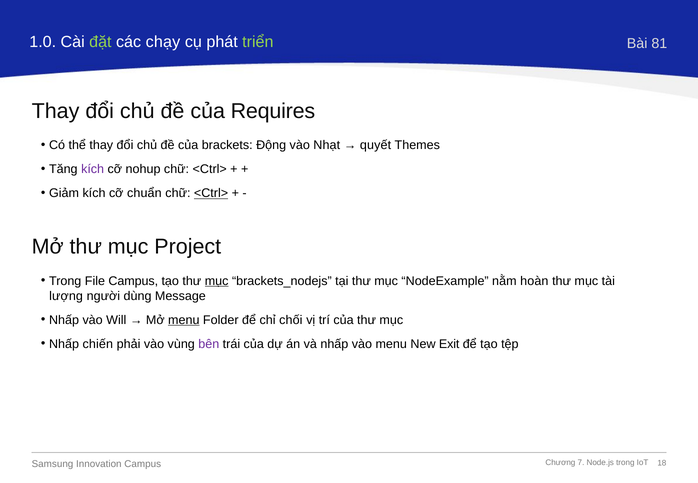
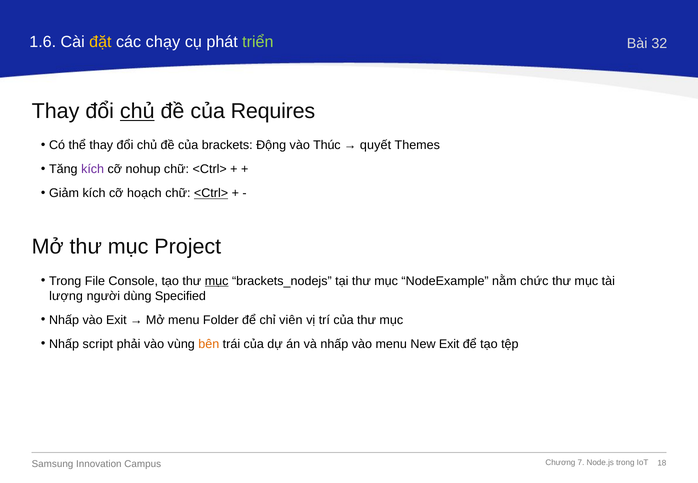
1.0: 1.0 -> 1.6 (43, 42)
đặt colour: light green -> yellow (100, 42)
81: 81 -> 32 (659, 43)
chủ underline: none -> present (137, 111)
Nhạt: Nhạt -> Thúc (327, 145)
chuẩn: chuẩn -> hoạch (144, 193)
File Campus: Campus -> Console (133, 281)
hoàn: hoàn -> chức (534, 281)
Message: Message -> Specified (180, 296)
vào Will: Will -> Exit (116, 320)
menu underline: present -> none (184, 320)
chối: chối -> viên (291, 320)
chiến: chiến -> script (98, 344)
bên colour: purple -> orange (209, 344)
